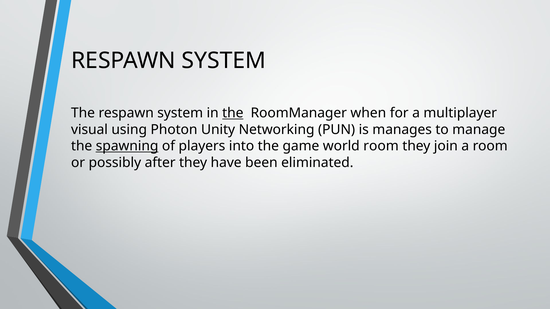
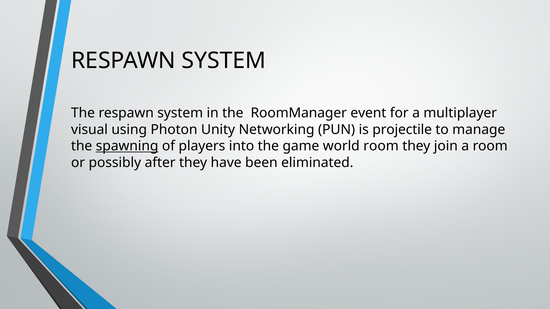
the underline: present -> none (233, 113)
when: when -> event (368, 113)
manages: manages -> projectile (402, 130)
